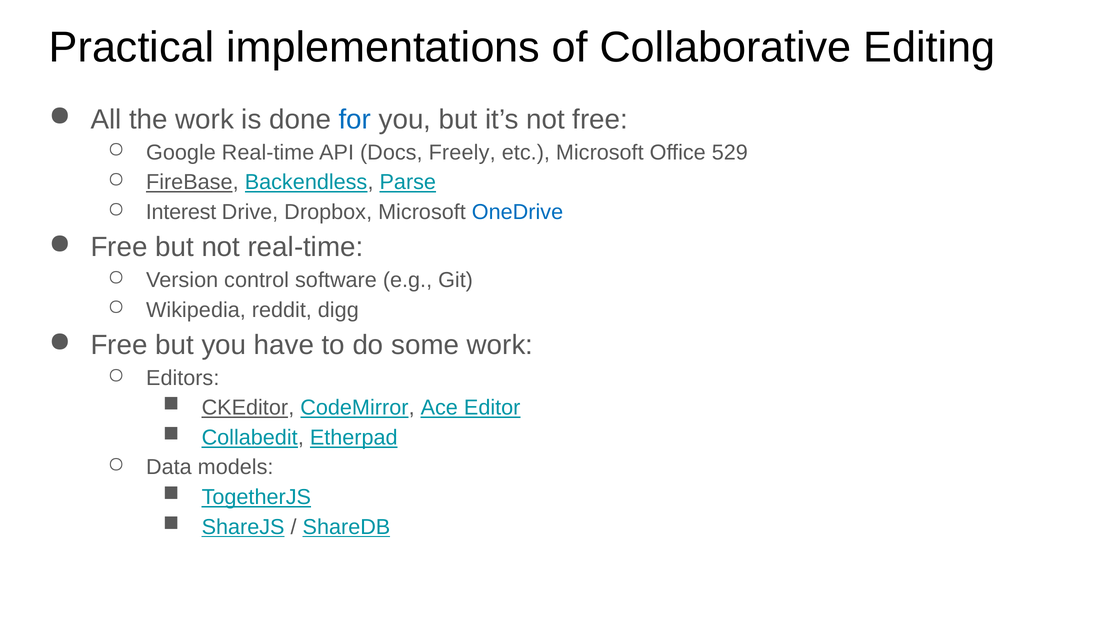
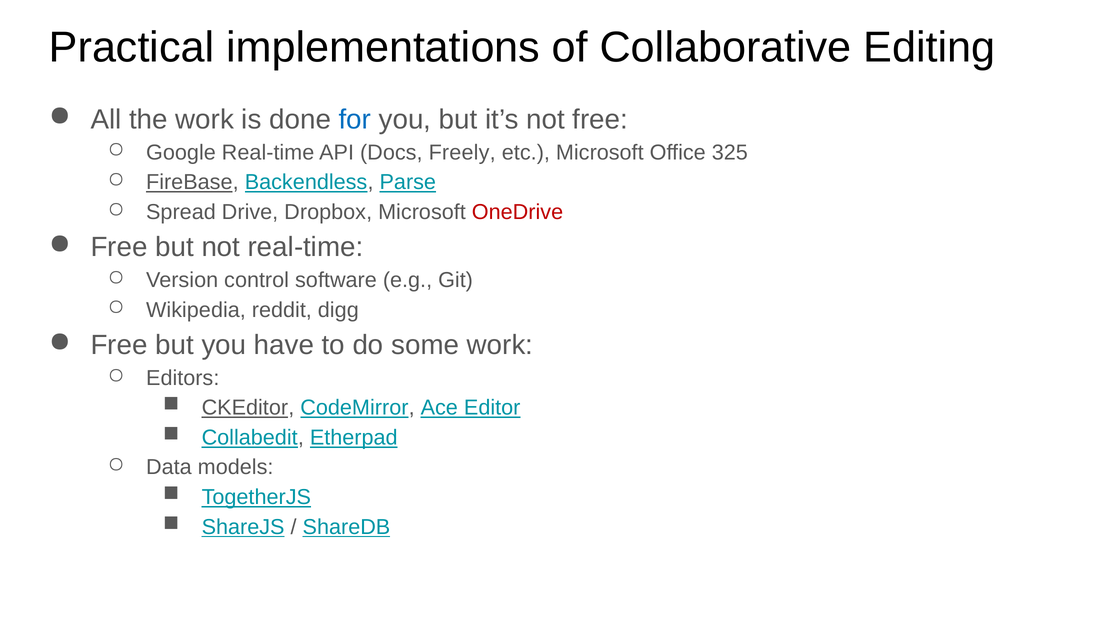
529: 529 -> 325 (730, 152)
Interest: Interest -> Spread (181, 212)
OneDrive colour: blue -> red (518, 212)
